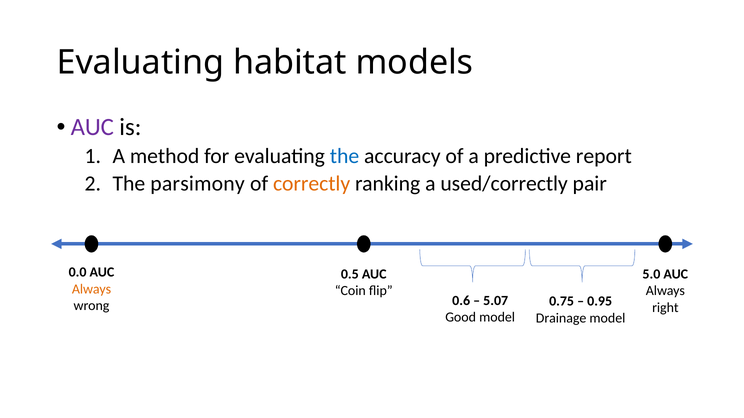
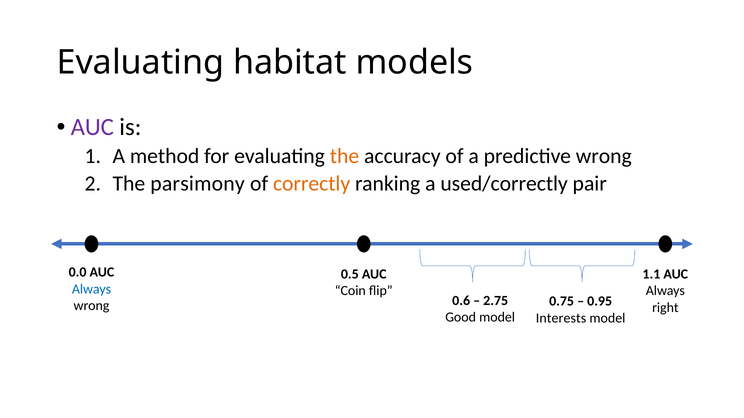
the colour: blue -> orange (344, 156)
predictive report: report -> wrong (604, 156)
5.0: 5.0 -> 1.1 (651, 275)
Always colour: orange -> blue (92, 289)
5.07: 5.07 -> 2.75 (496, 301)
Drainage: Drainage -> Interests (561, 318)
